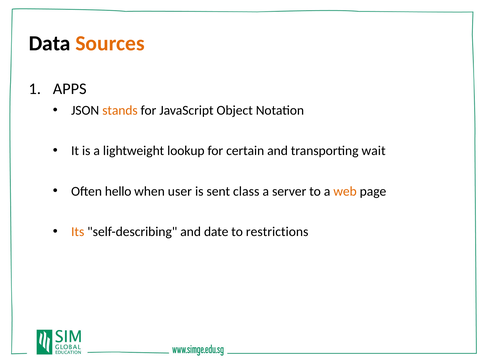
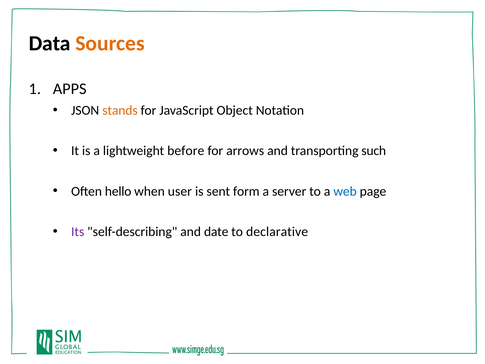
lookup: lookup -> before (186, 151)
certain: certain -> arrows (245, 151)
wait: wait -> such (374, 151)
class: class -> form (246, 191)
web colour: orange -> blue (345, 191)
Its colour: orange -> purple (78, 232)
restrictions: restrictions -> declarative (277, 232)
